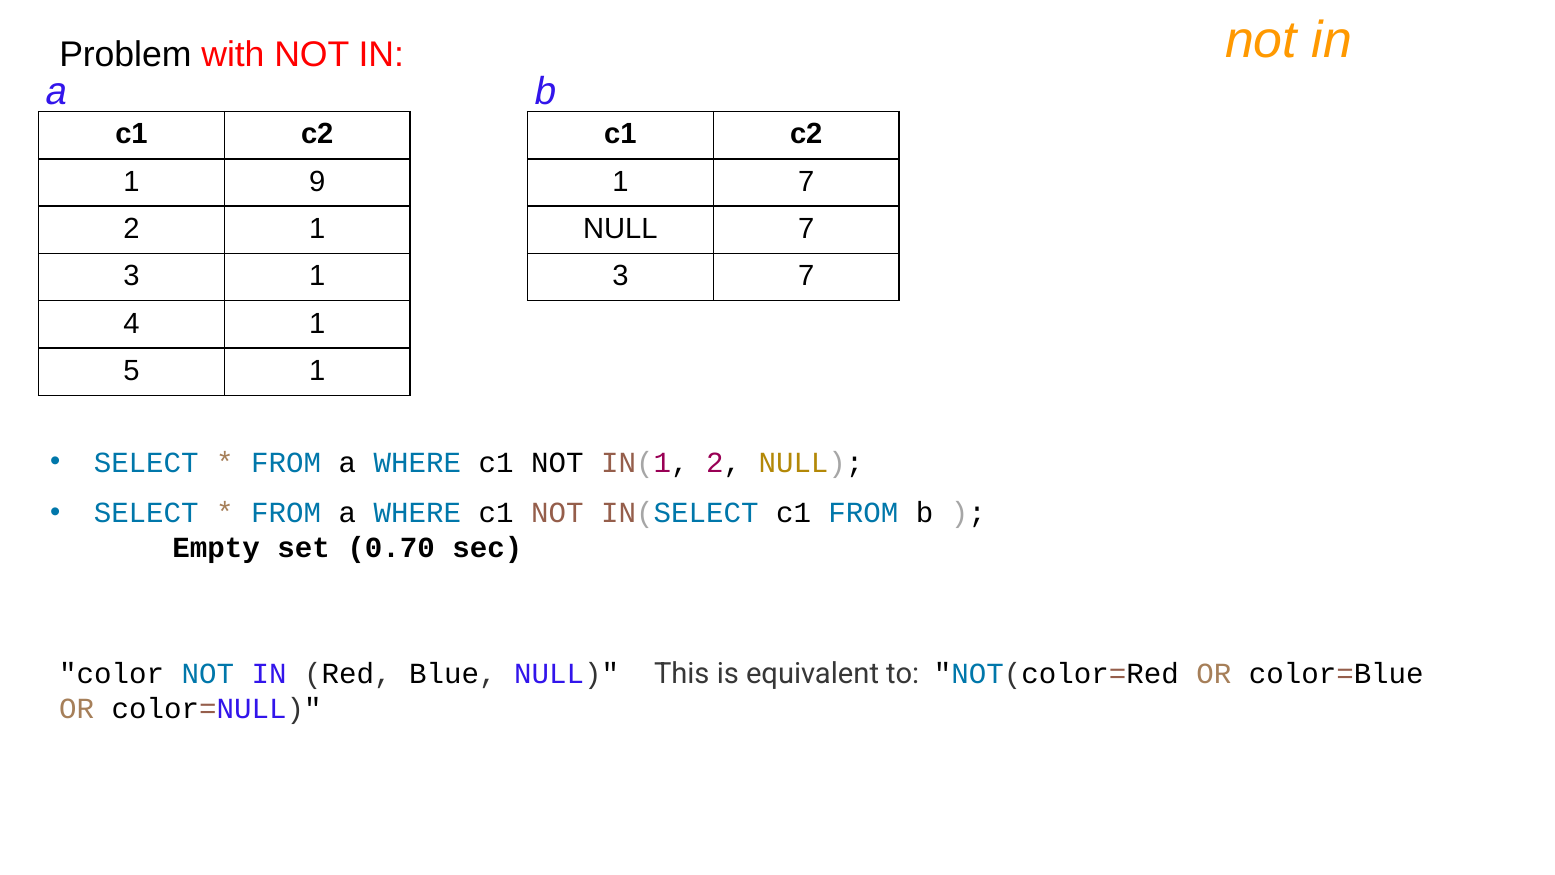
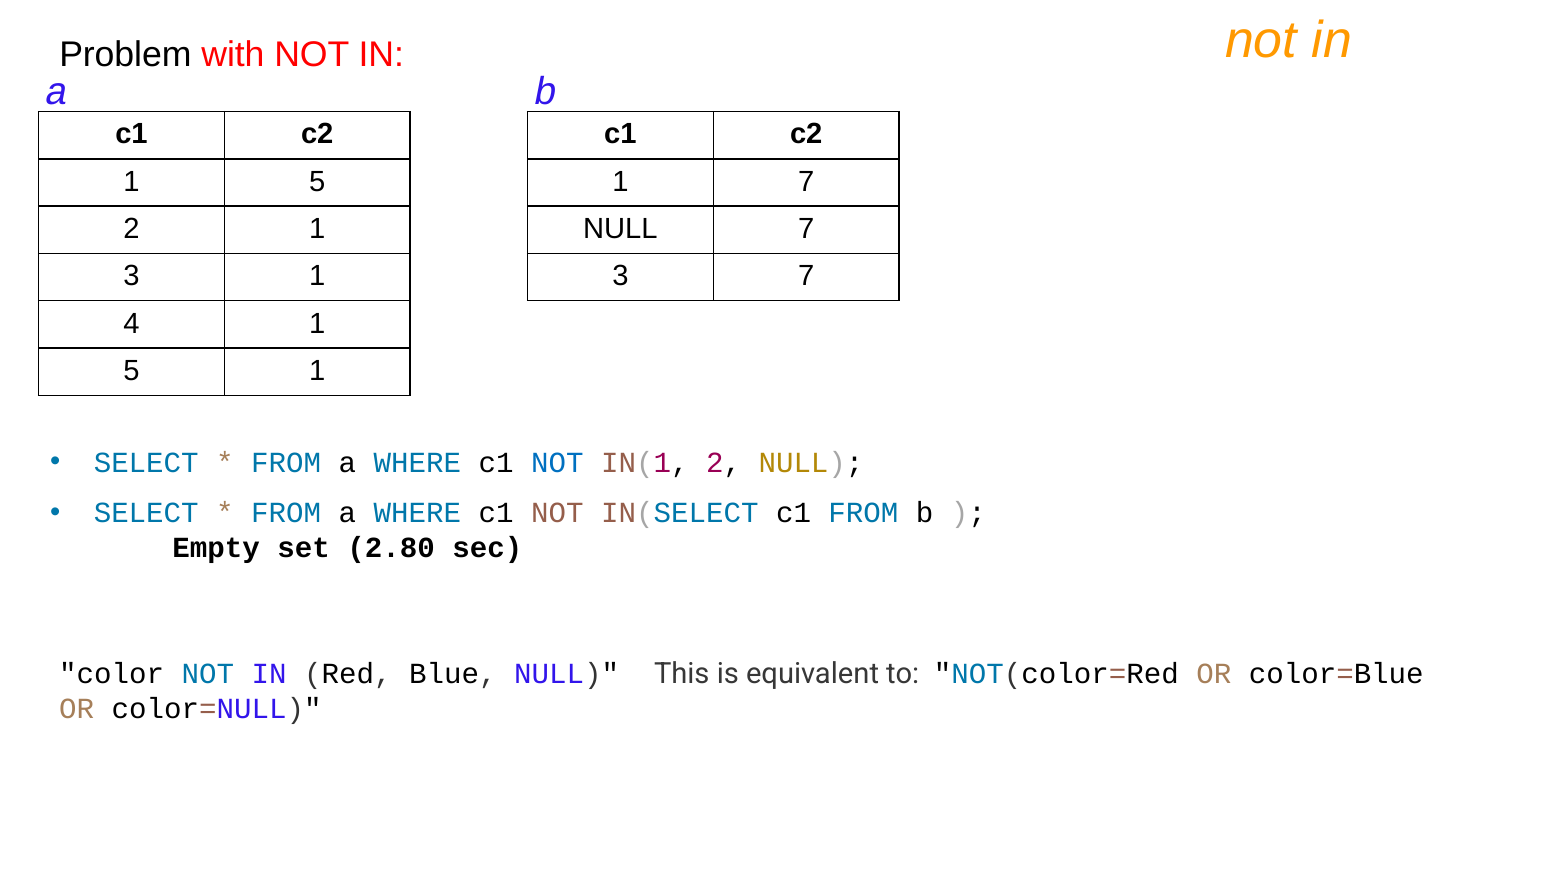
9: 9 -> 5 (317, 181)
NOT colour: black -> blue (557, 463)
0.70: 0.70 -> 2.80 (391, 548)
